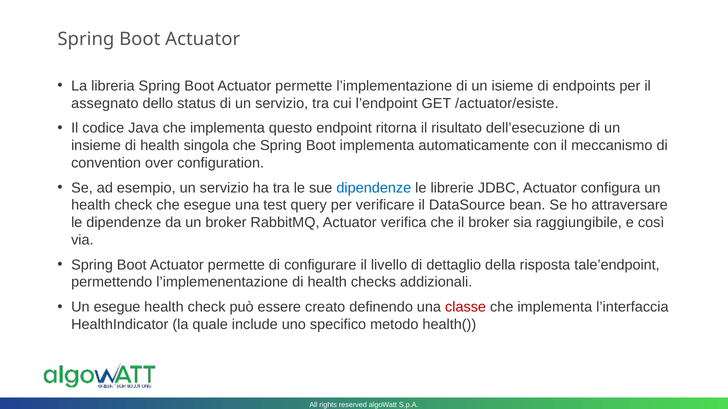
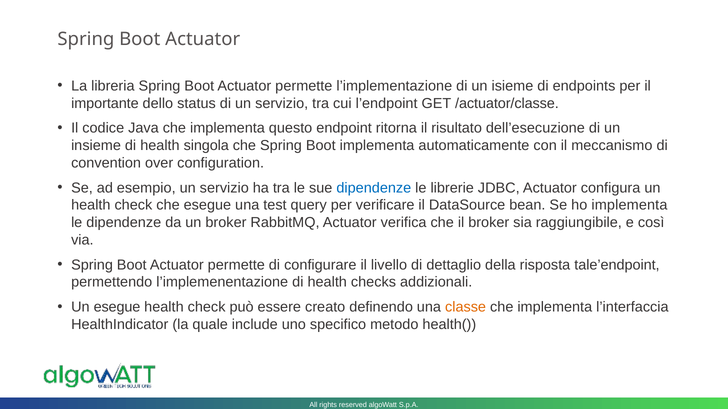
assegnato: assegnato -> importante (105, 103)
/actuator/esiste: /actuator/esiste -> /actuator/classe (507, 103)
ho attraversare: attraversare -> implementa (629, 205)
classe colour: red -> orange (466, 307)
